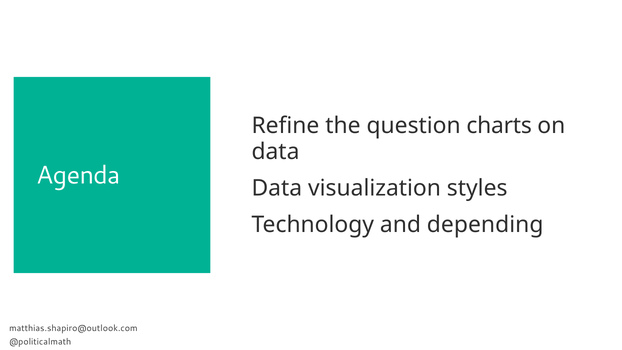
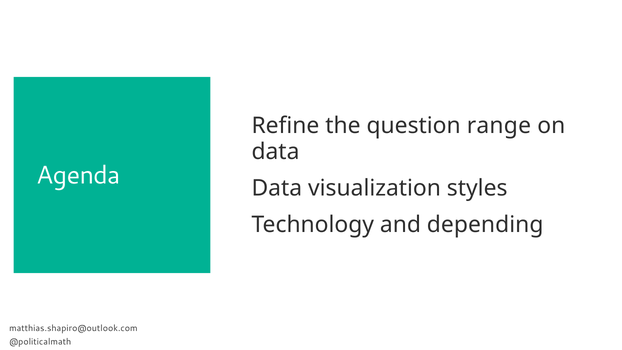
charts: charts -> range (499, 126)
